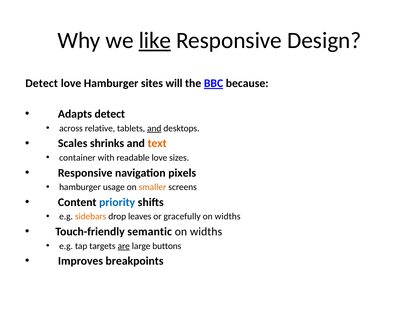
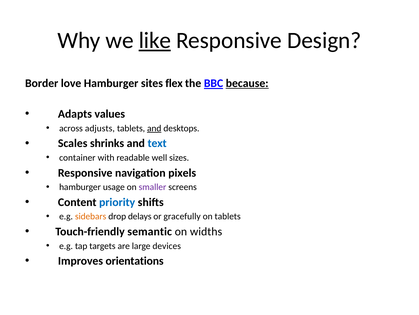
Detect: Detect -> Border (42, 83)
will: will -> flex (174, 83)
because underline: none -> present (247, 83)
detect: detect -> values (110, 114)
relative: relative -> adjusts (100, 128)
text colour: orange -> blue (157, 143)
readable love: love -> well (159, 157)
smaller colour: orange -> purple (152, 187)
leaves: leaves -> delays (140, 216)
widths: widths -> tablets (228, 216)
are underline: present -> none (124, 245)
buttons: buttons -> devices (167, 245)
breakpoints: breakpoints -> orientations (135, 260)
